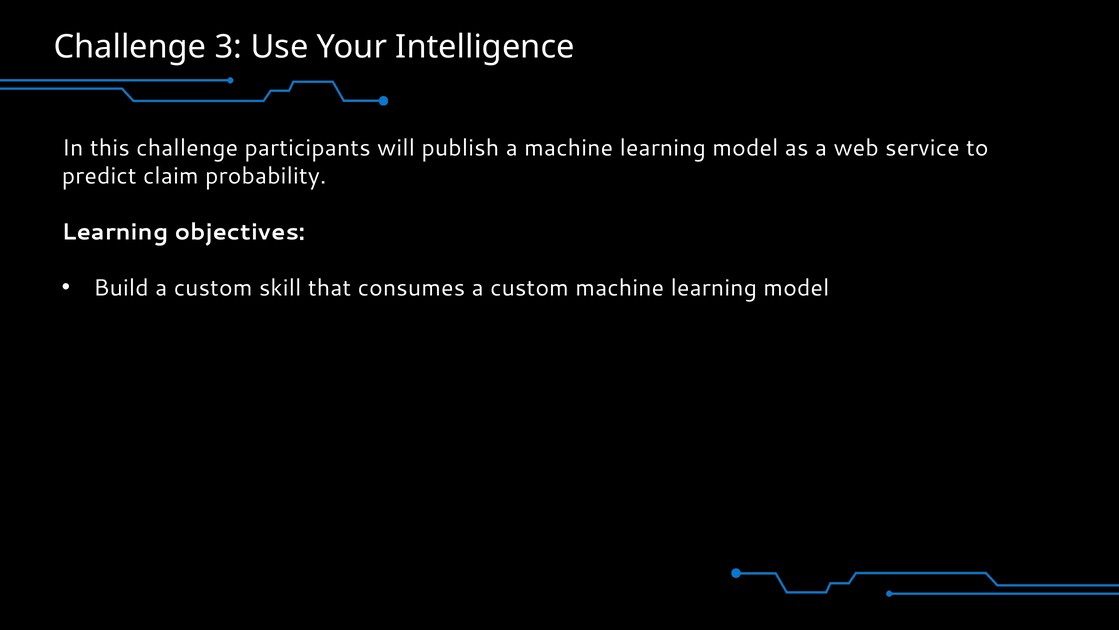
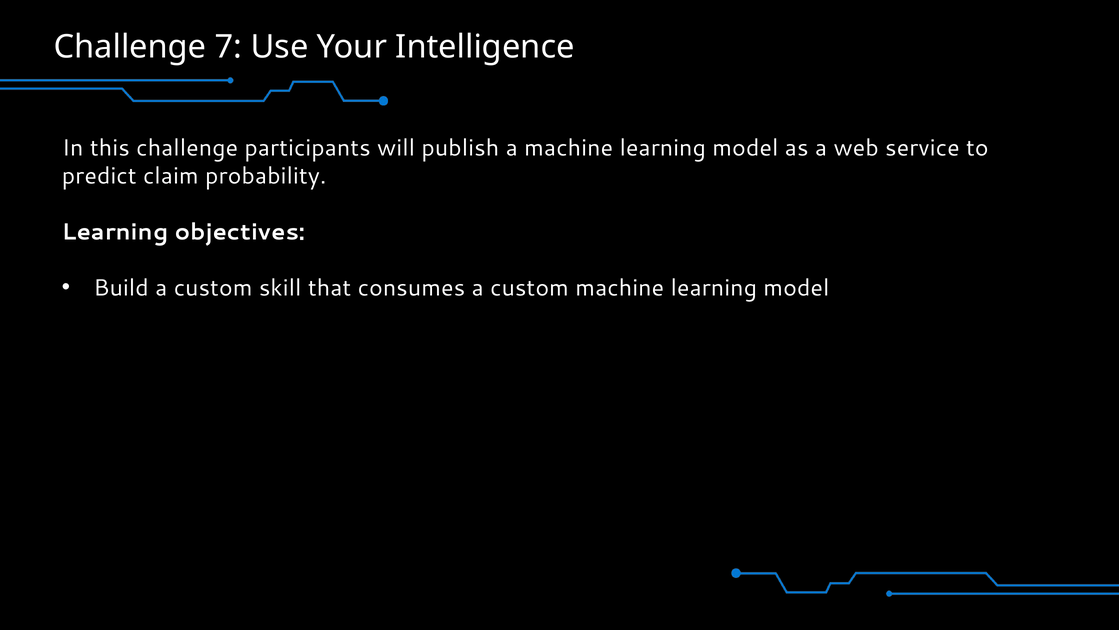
3: 3 -> 7 (228, 47)
